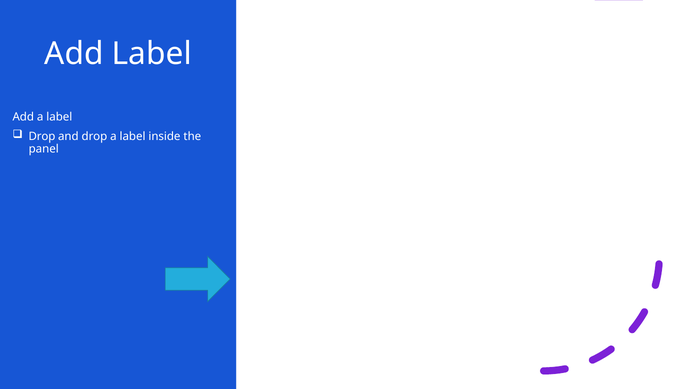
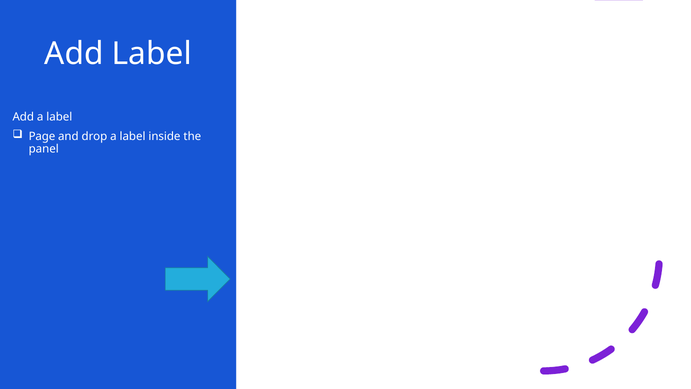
Drop: Drop -> Page (42, 136)
